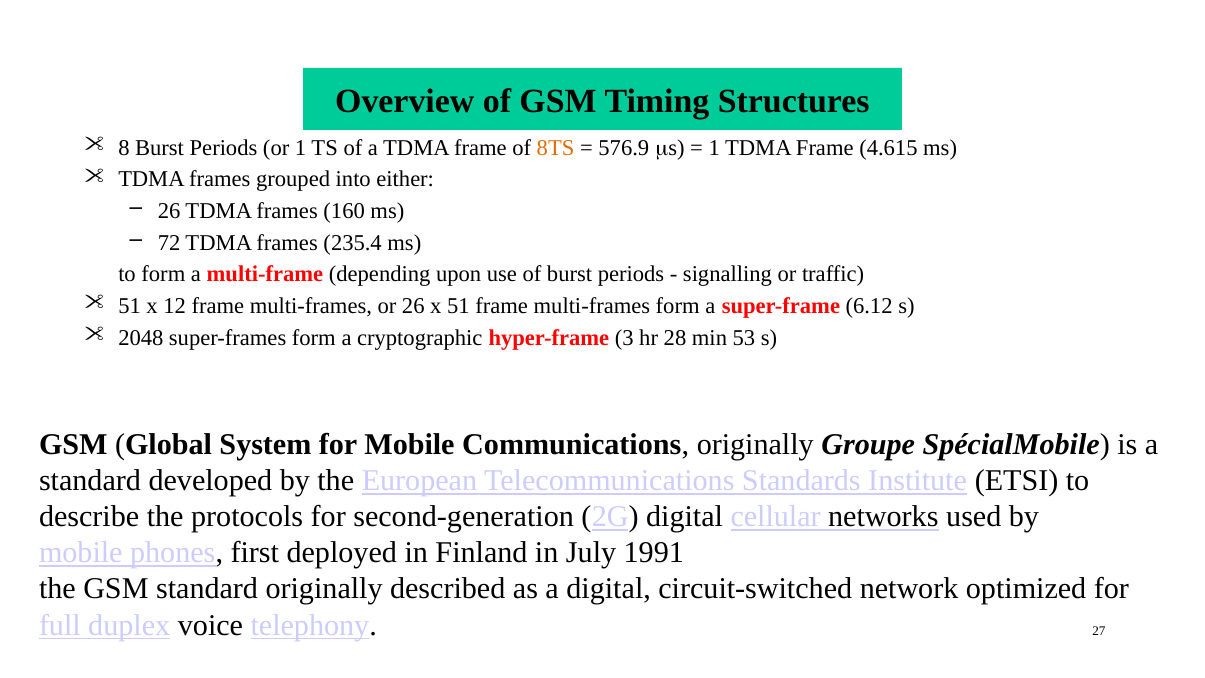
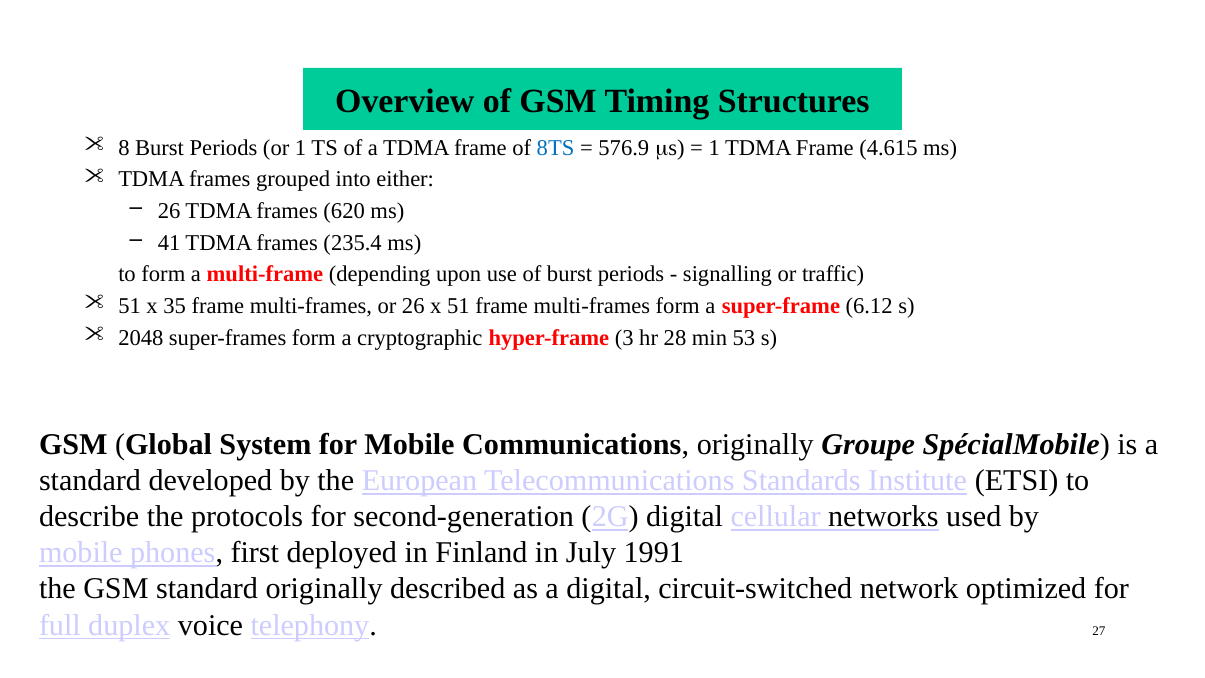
8TS colour: orange -> blue (556, 148)
160: 160 -> 620 (344, 211)
72: 72 -> 41 (169, 243)
12: 12 -> 35 (175, 306)
